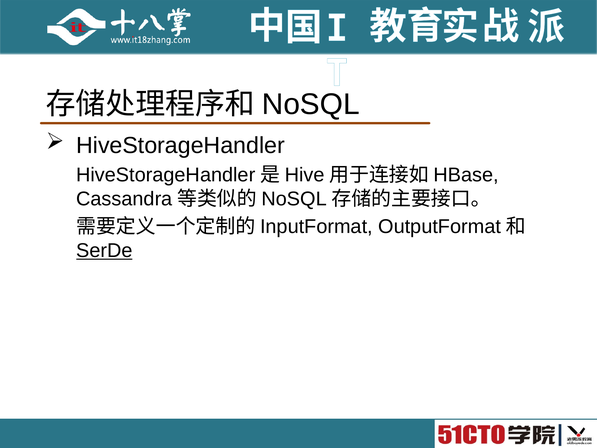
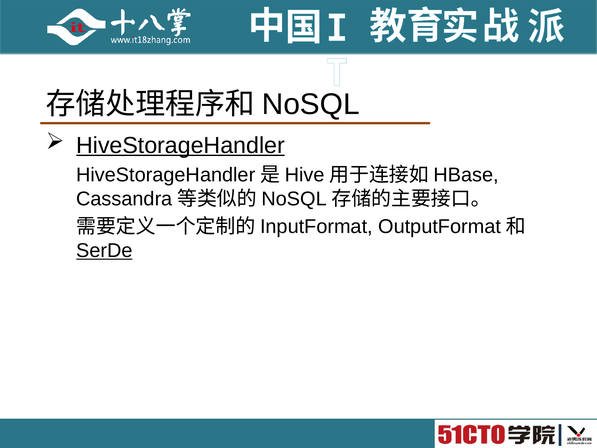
HiveStorageHandler underline: none -> present (180, 145)
